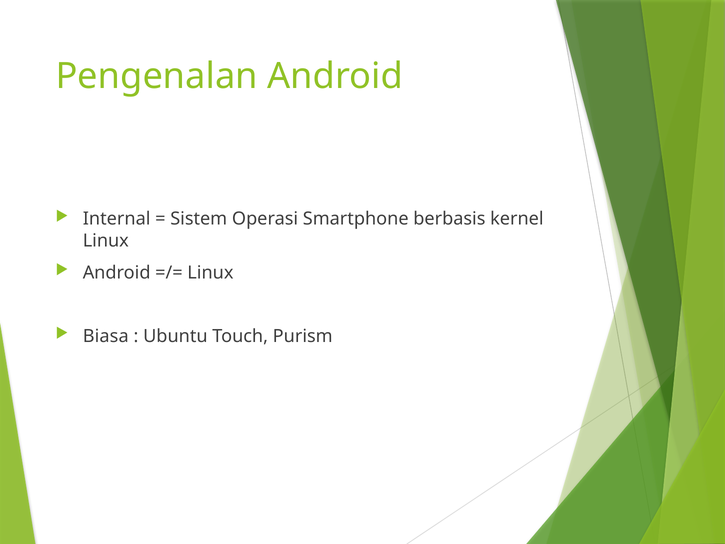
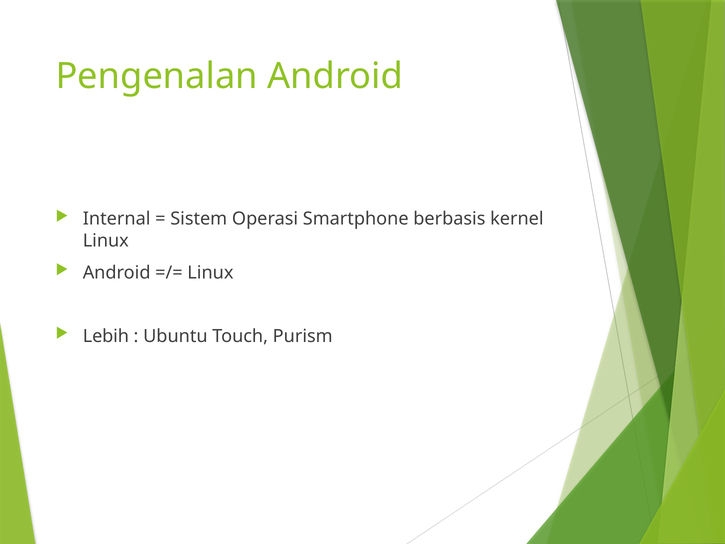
Biasa: Biasa -> Lebih (106, 336)
